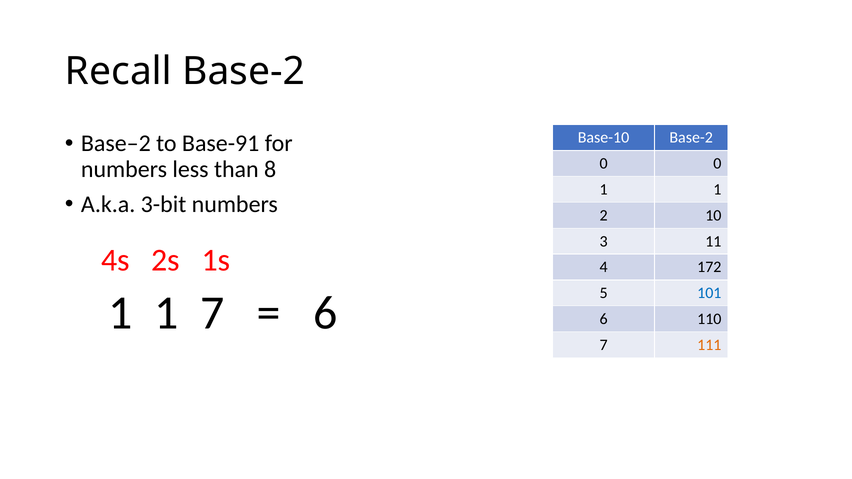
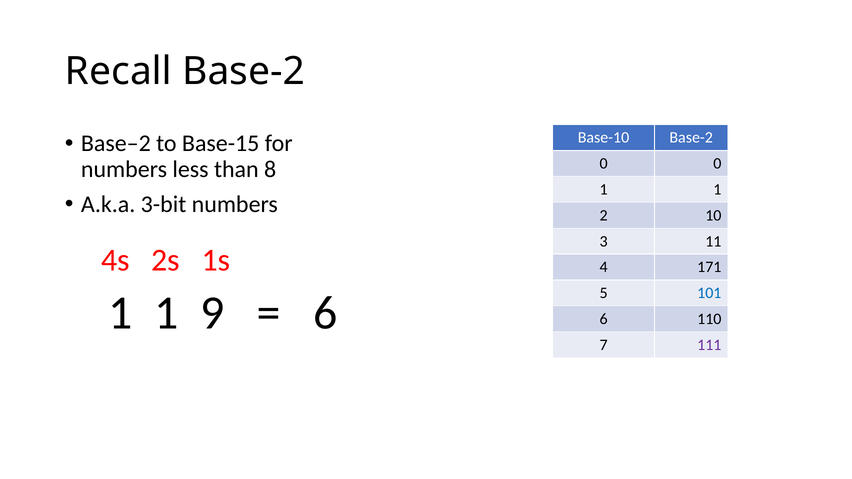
Base-91: Base-91 -> Base-15 (221, 144)
172: 172 -> 171 (709, 267)
1 7: 7 -> 9 (212, 313)
111 colour: orange -> purple (709, 345)
